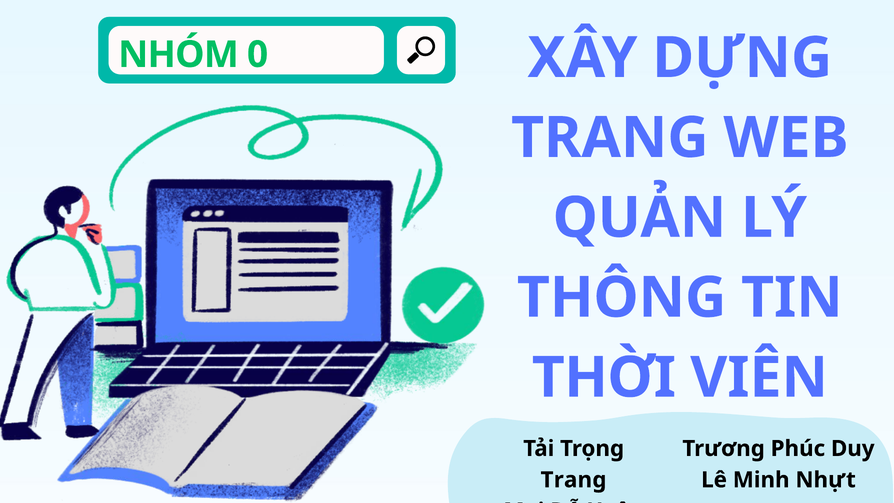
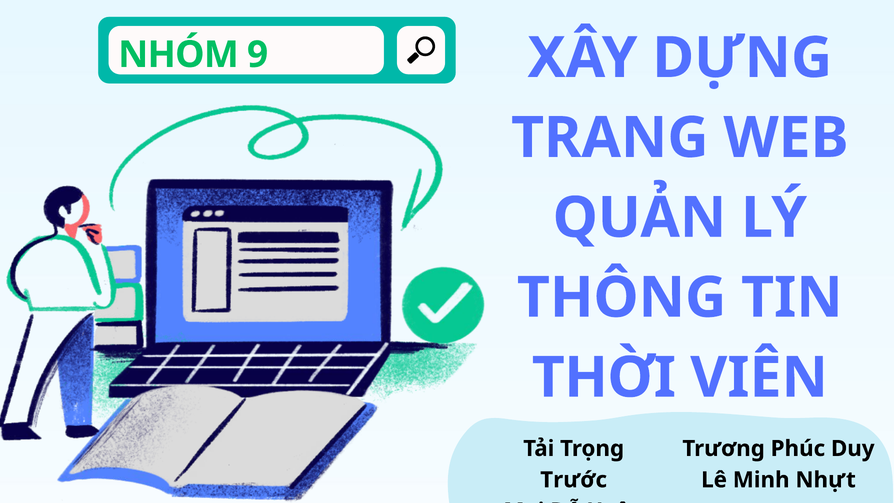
0: 0 -> 9 (258, 55)
Trang: Trang -> Trước (574, 480)
